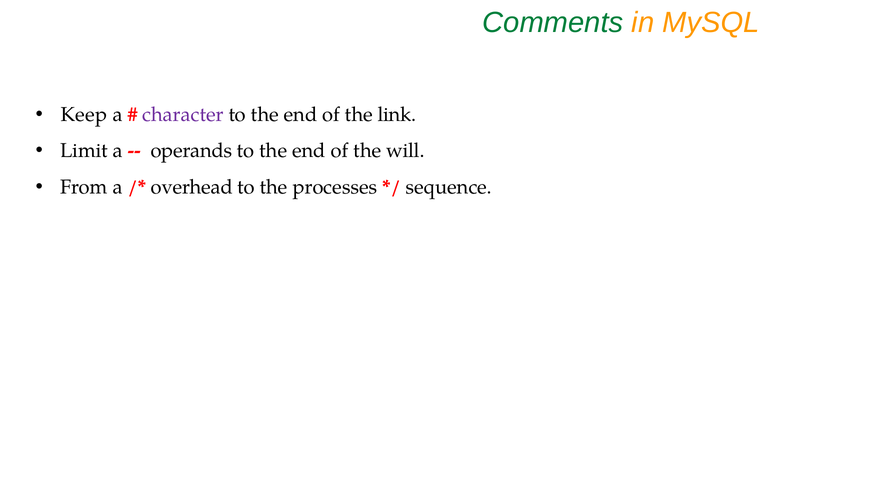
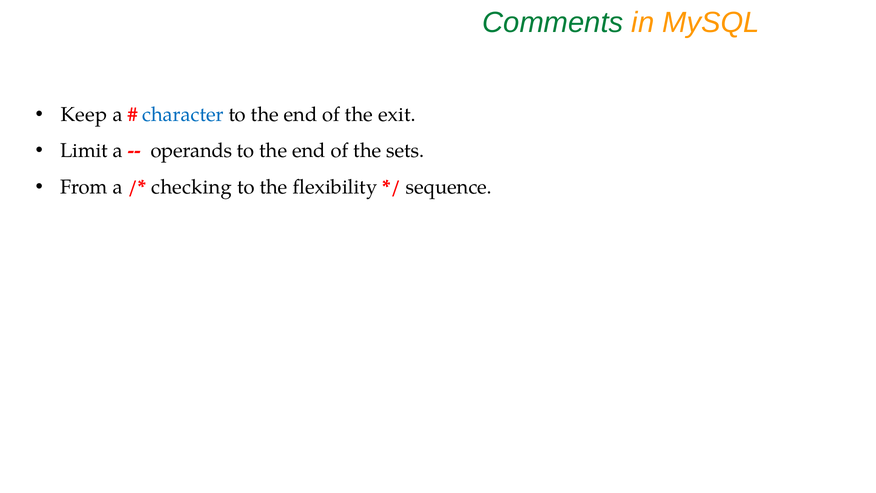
character colour: purple -> blue (183, 115)
link: link -> exit (397, 115)
will: will -> sets (405, 151)
overhead: overhead -> checking (192, 187)
processes: processes -> flexibility (335, 187)
